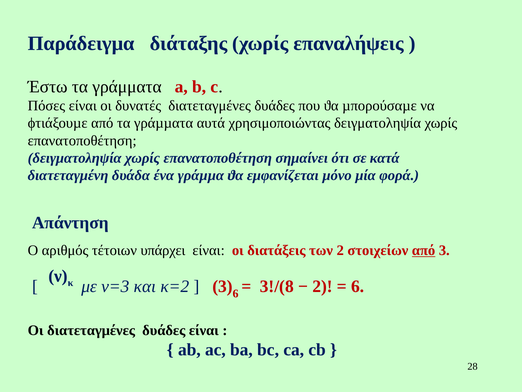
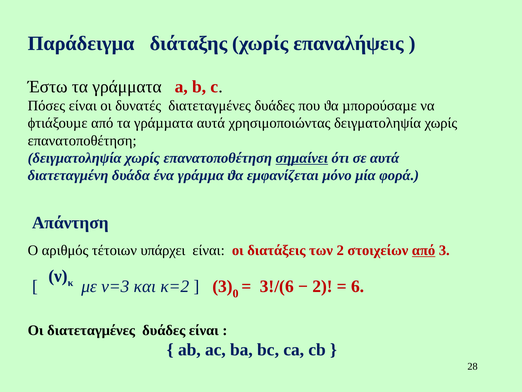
σημαίνει underline: none -> present (302, 158)
σε κατά: κατά -> αυτά (385, 158)
3 6: 6 -> 0 (236, 293)
3!/(8: 3!/(8 -> 3!/(6 (277, 286)
